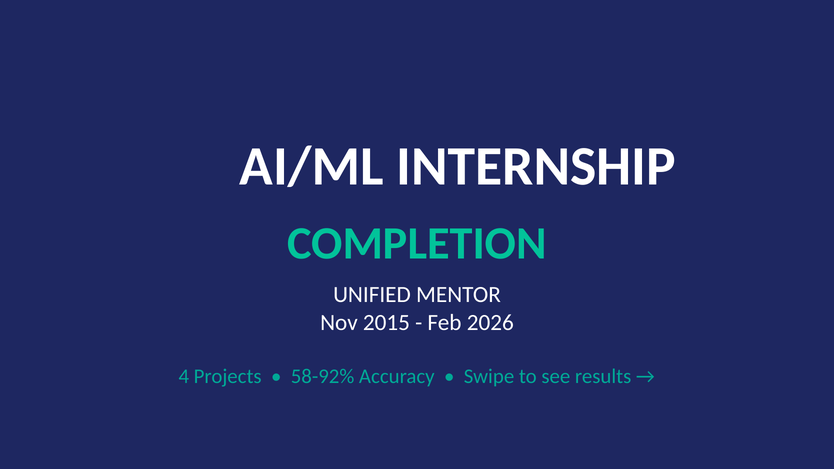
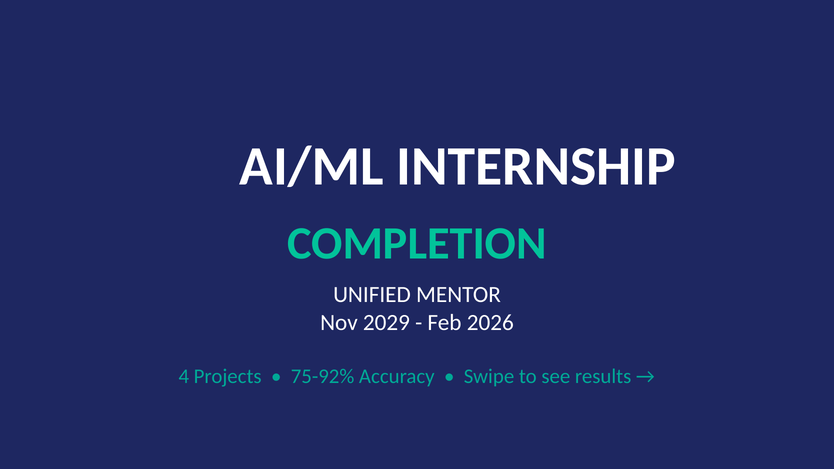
2015: 2015 -> 2029 (386, 323)
58-92%: 58-92% -> 75-92% (323, 377)
